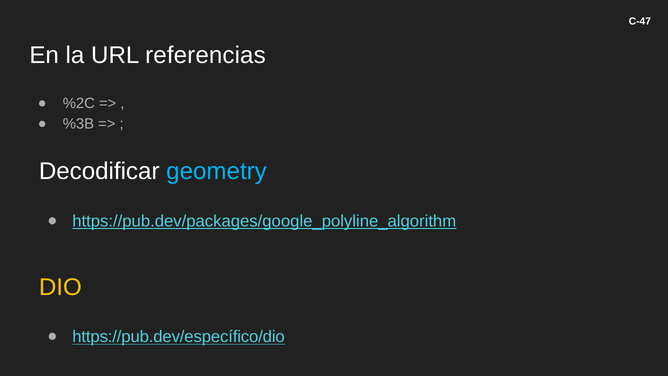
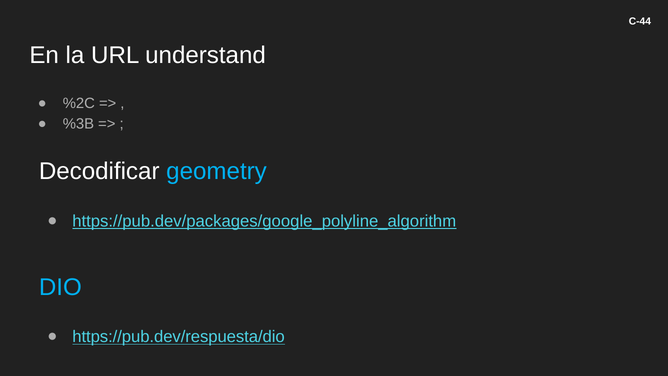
C-47: C-47 -> C-44 (640, 21)
referencias: referencias -> understand (206, 55)
DIO colour: yellow -> light blue (60, 287)
https://pub.dev/específico/dio: https://pub.dev/específico/dio -> https://pub.dev/respuesta/dio (179, 337)
